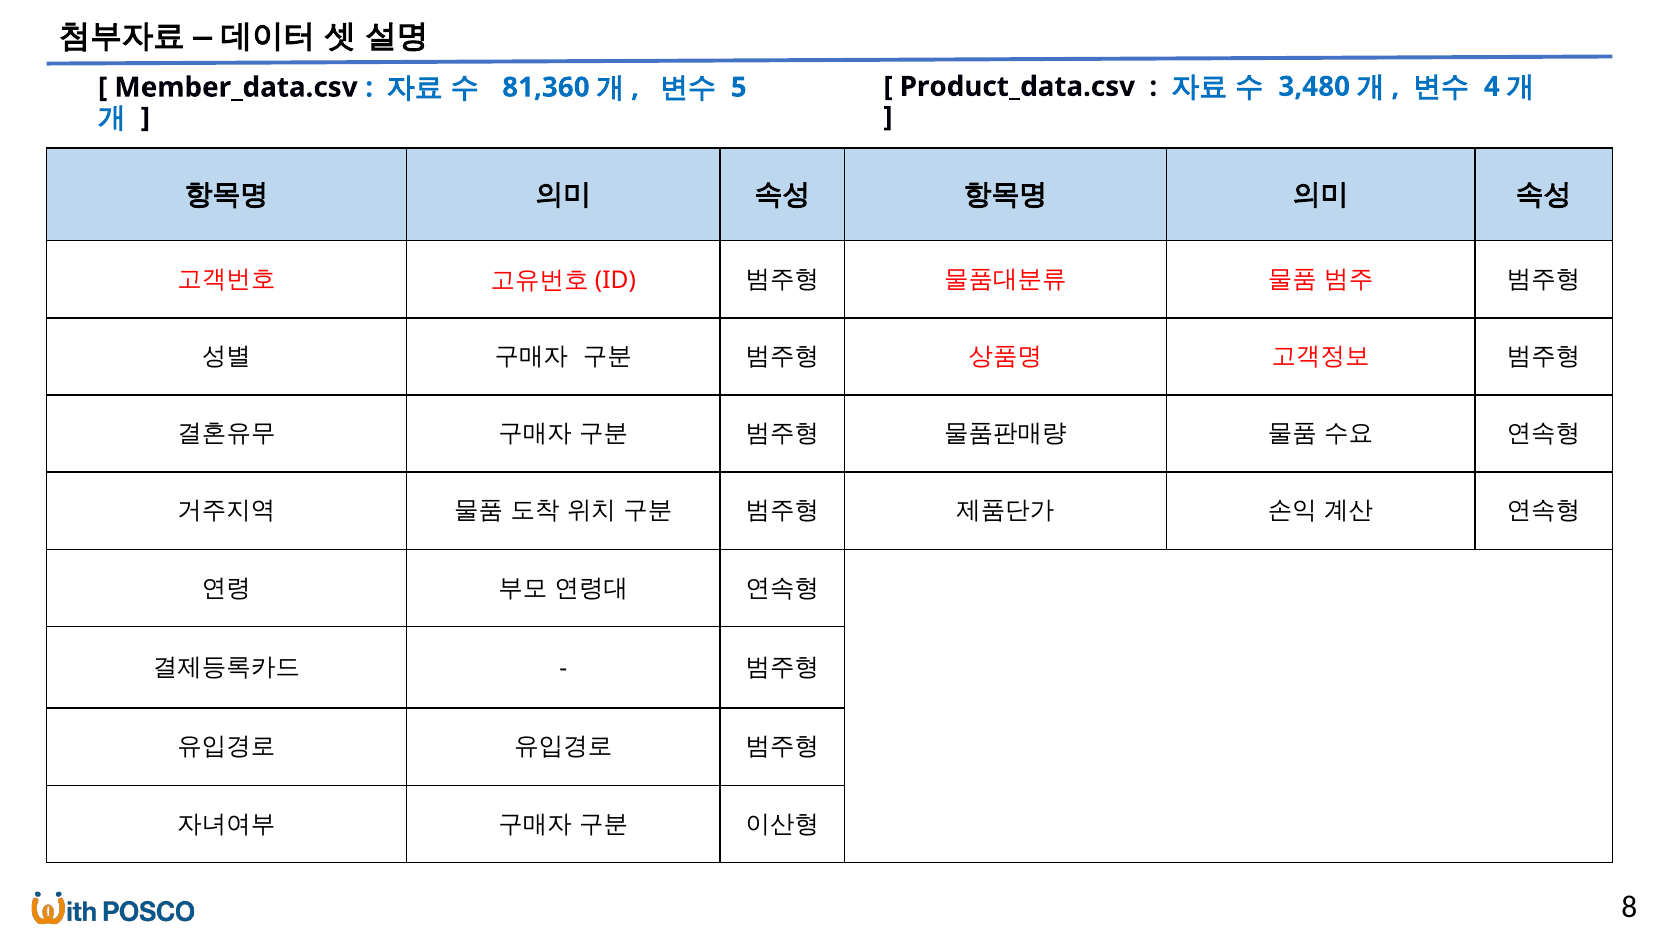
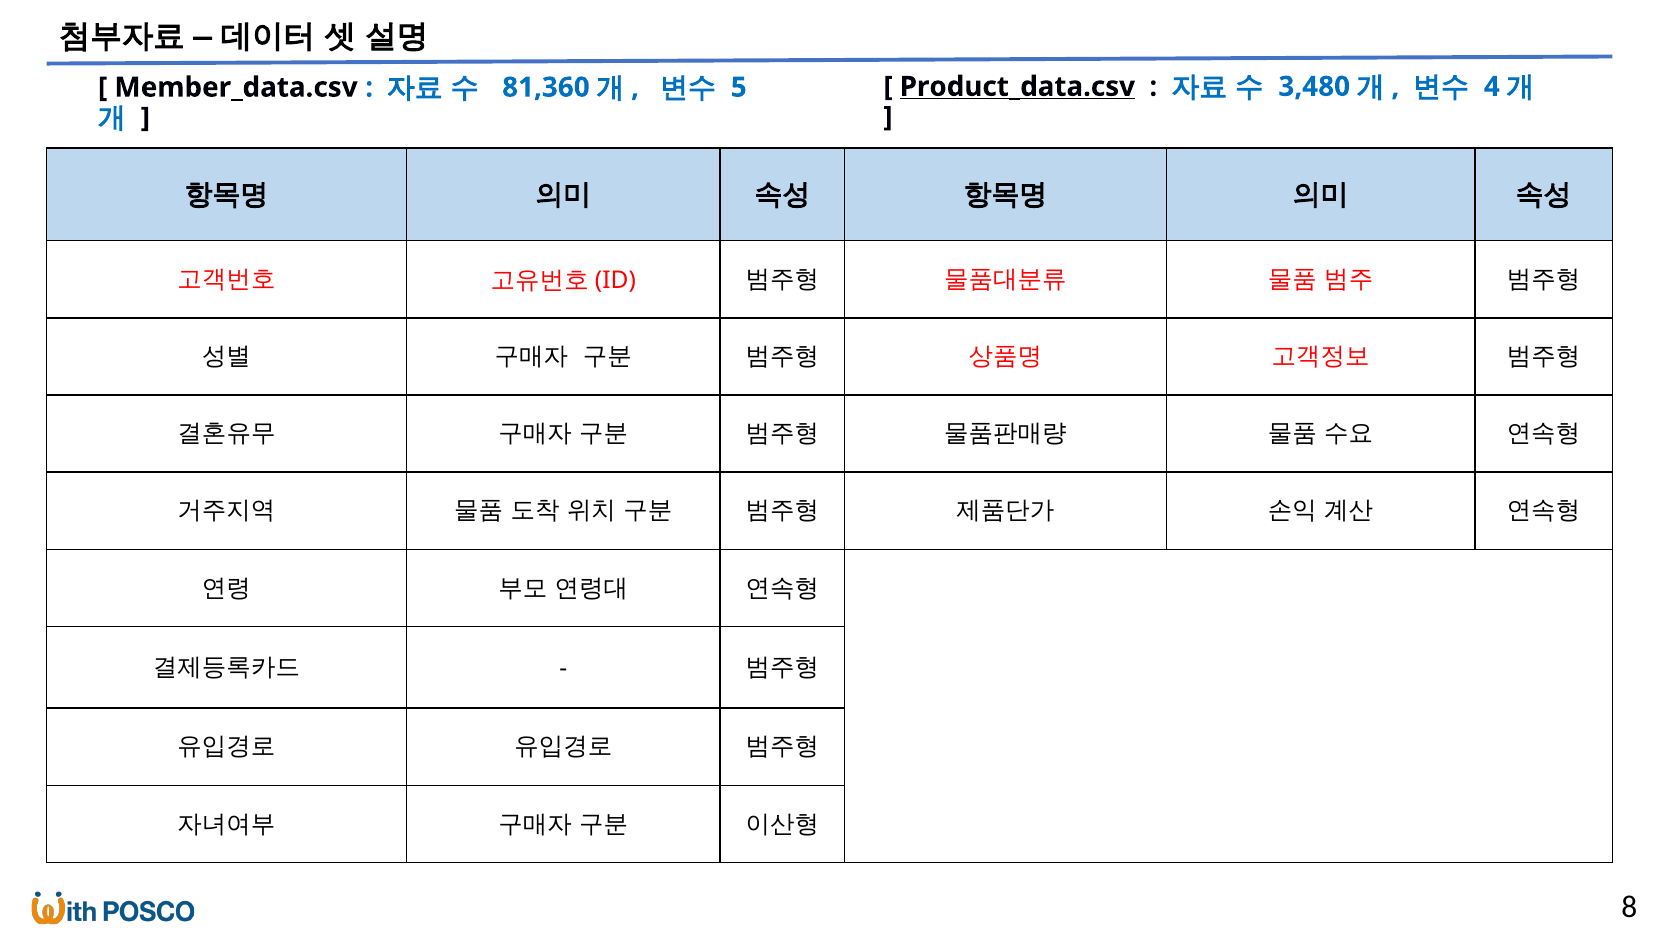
Product_data.csv underline: none -> present (1017, 87)
